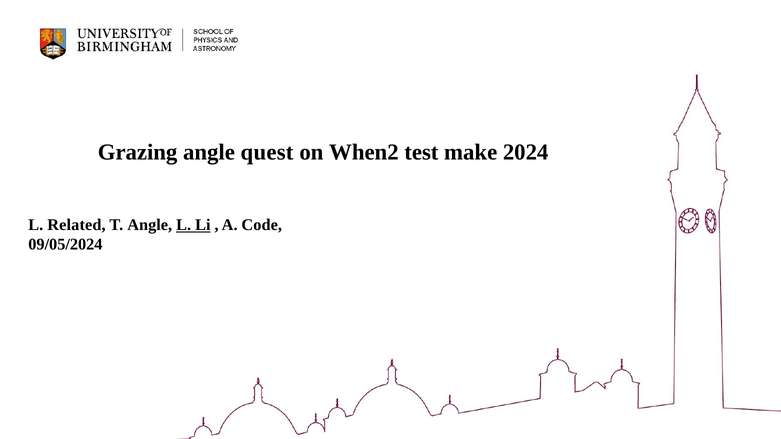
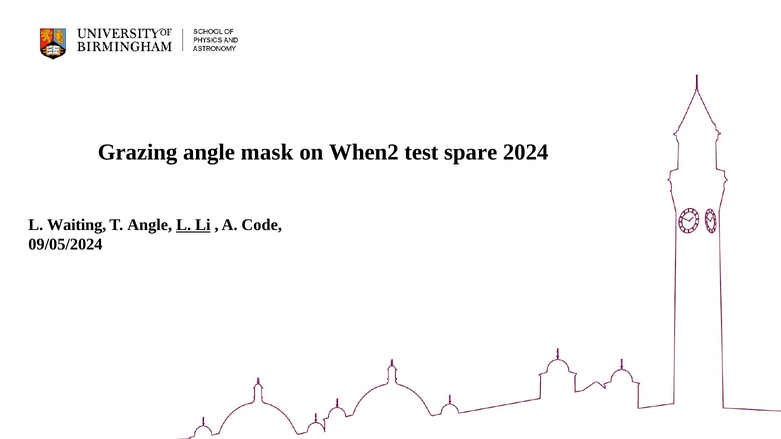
quest: quest -> mask (267, 153)
make: make -> spare (471, 153)
Related: Related -> Waiting (77, 225)
